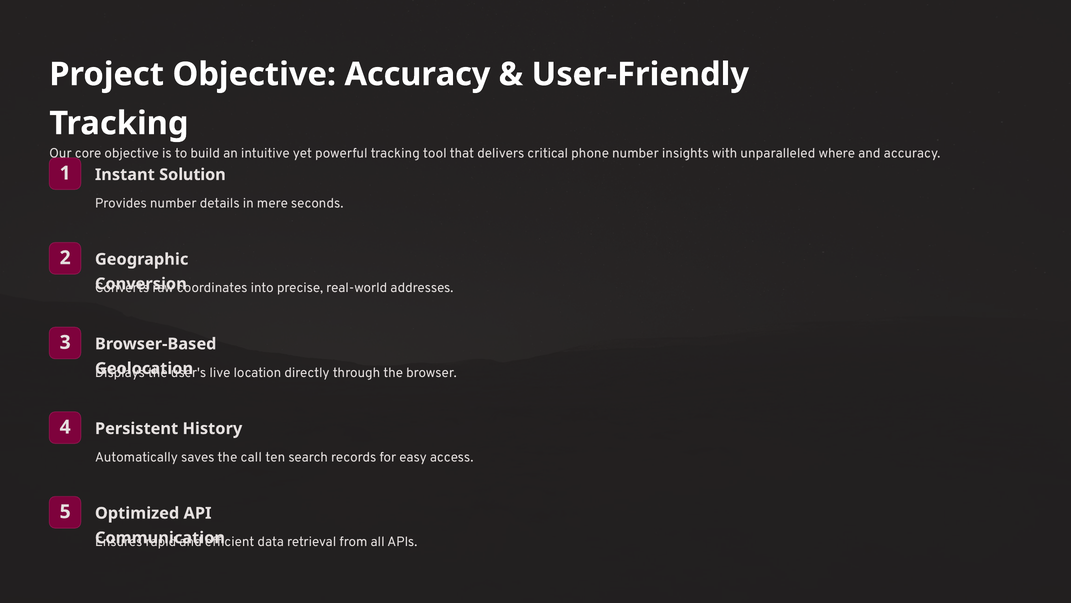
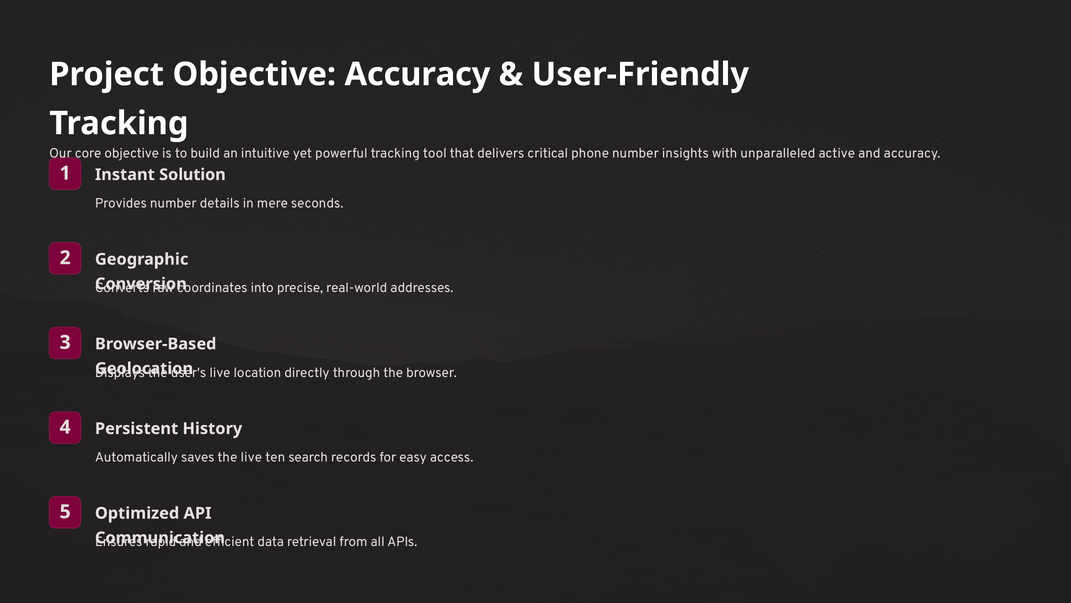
where: where -> active (837, 153)
the call: call -> live (251, 457)
